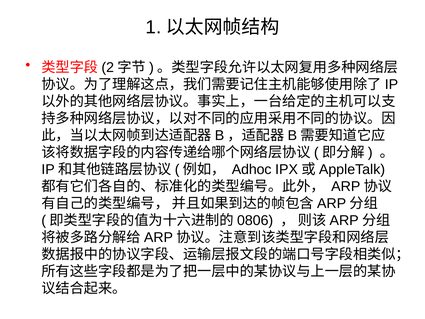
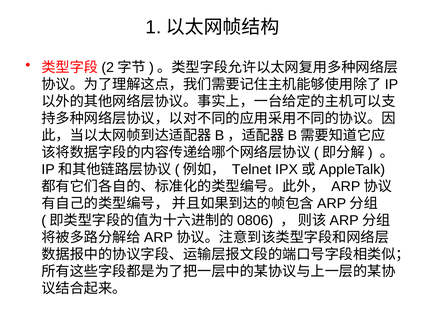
Adhoc: Adhoc -> Telnet (252, 169)
